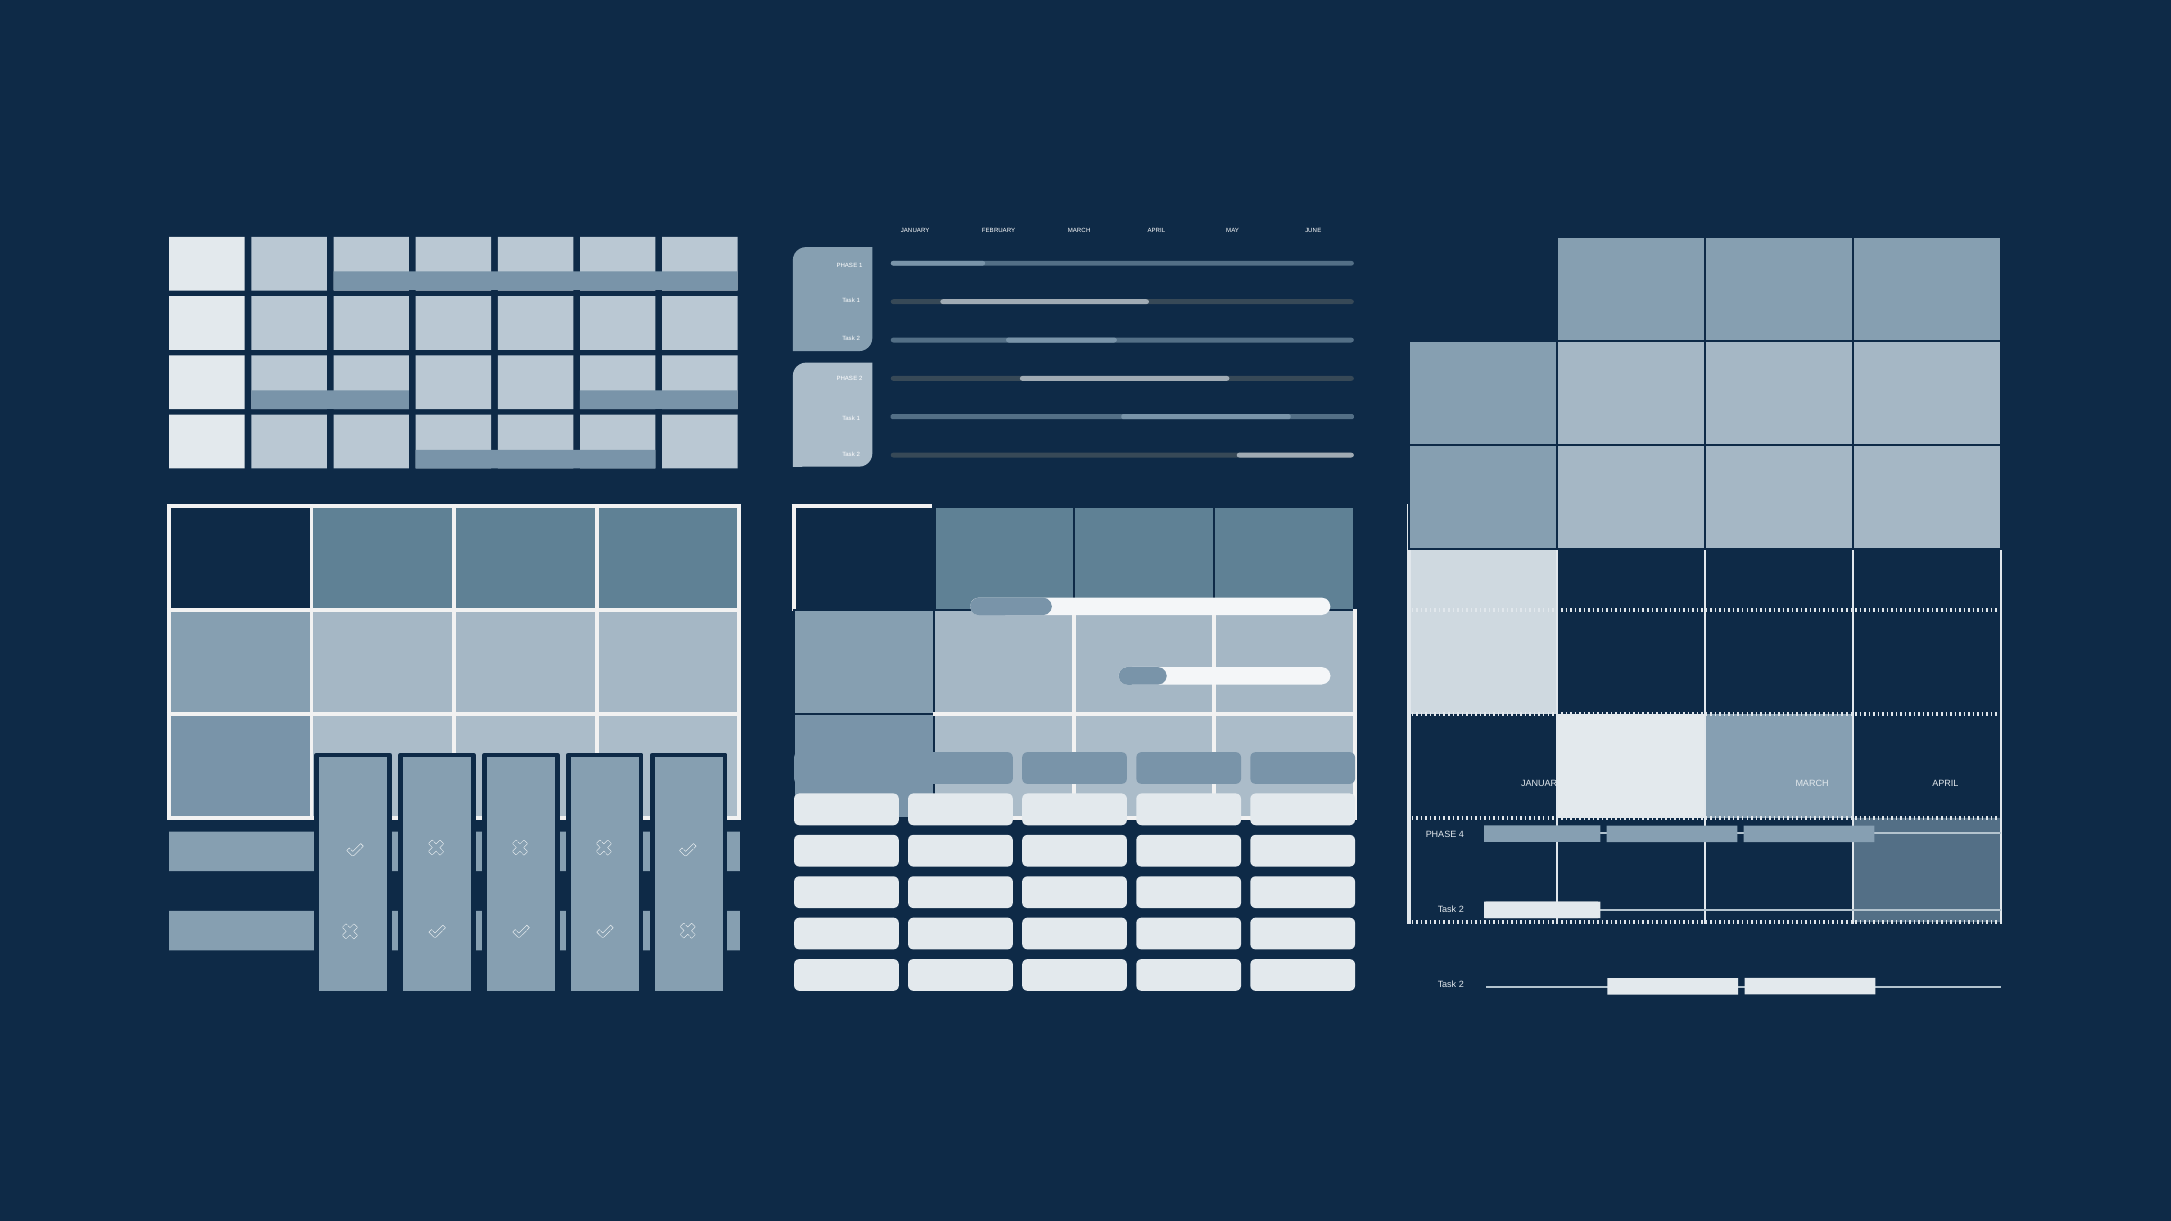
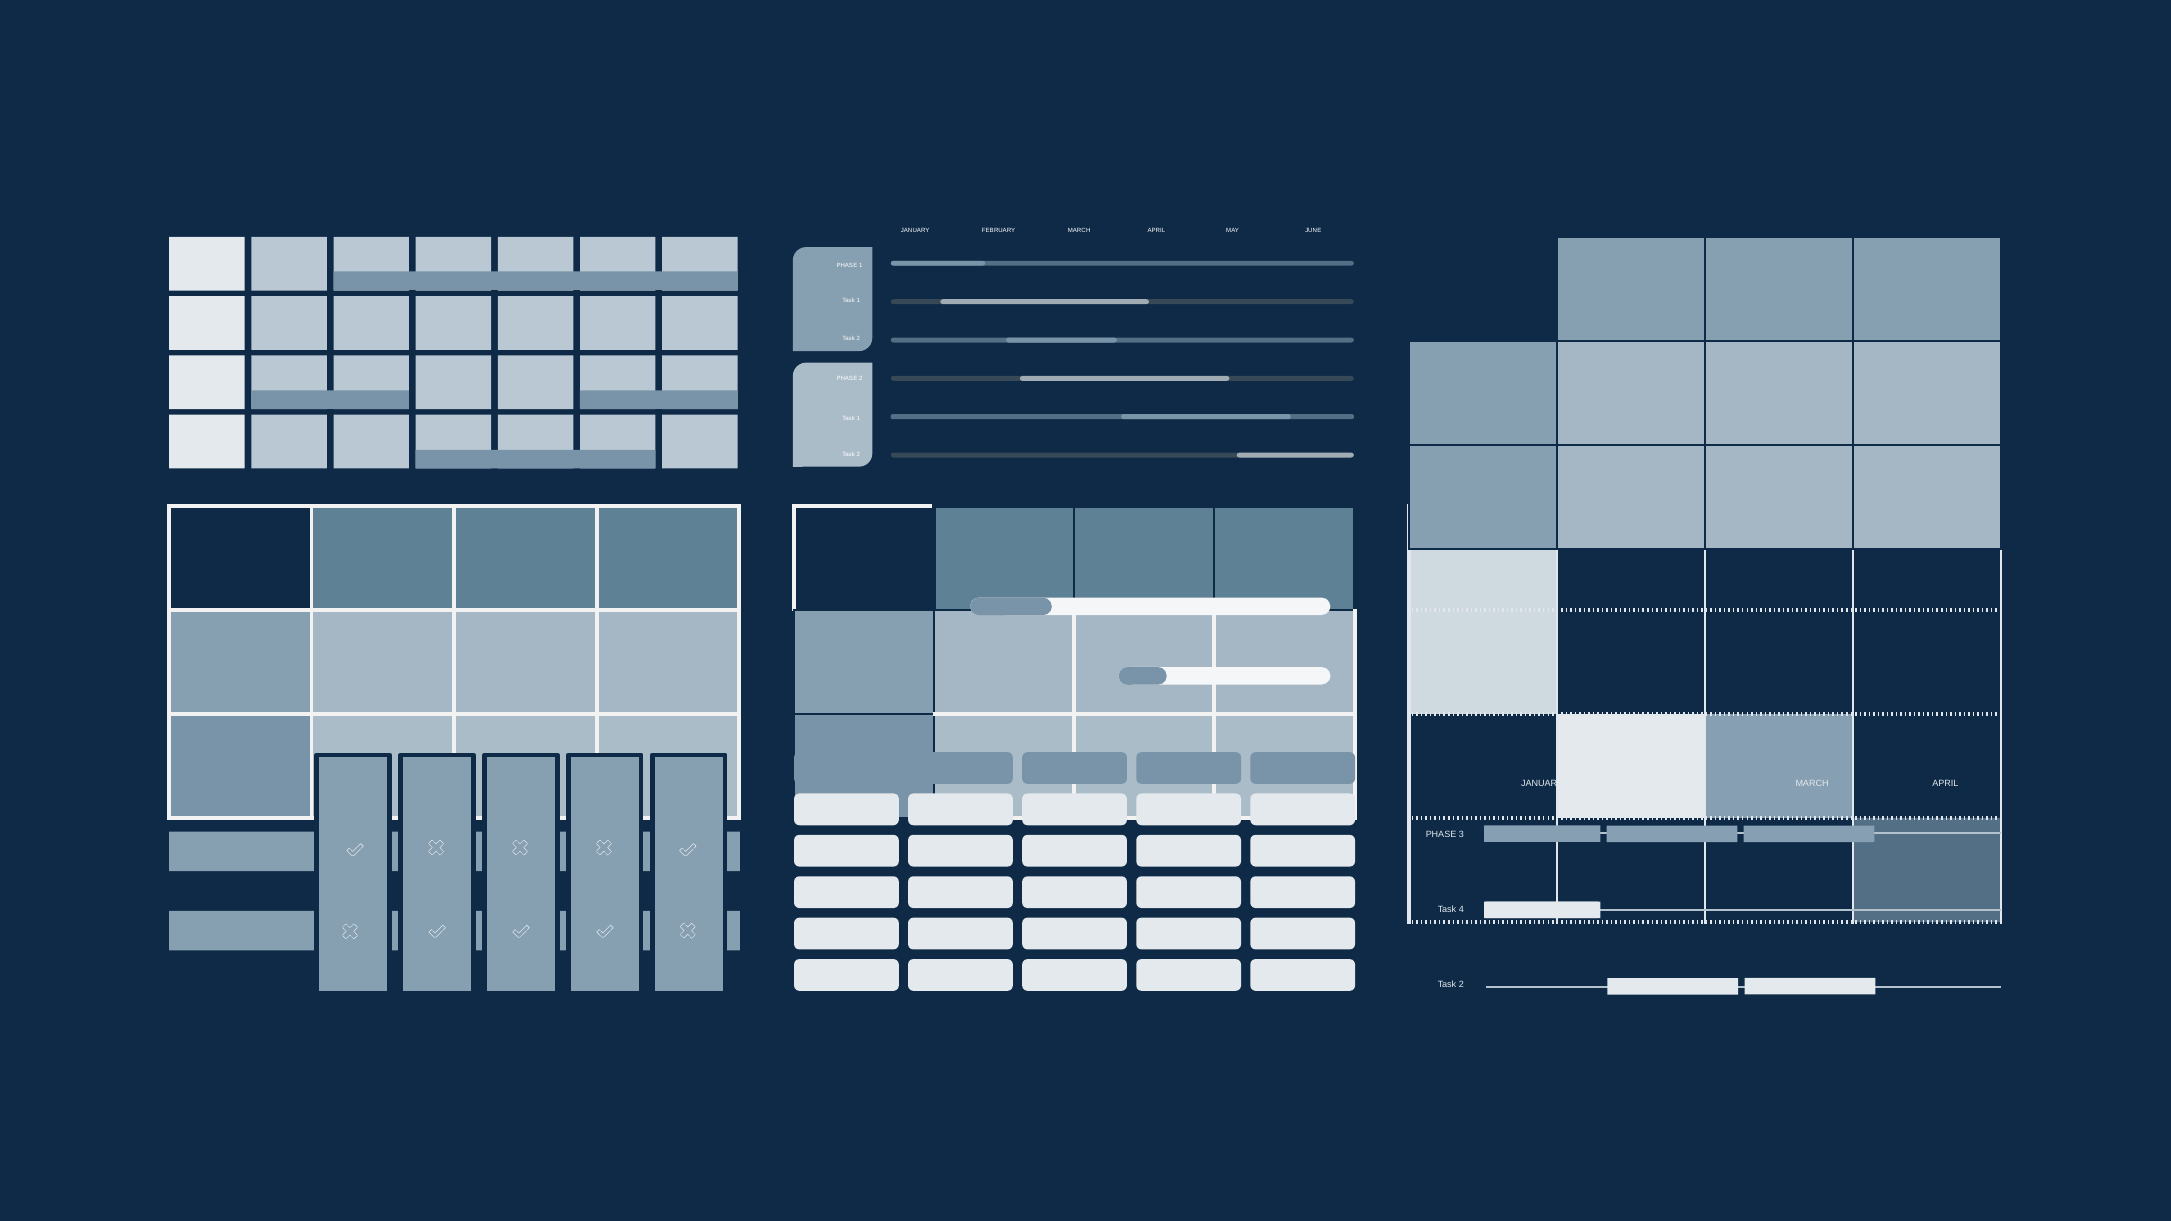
4: 4 -> 3 (1461, 834)
2: 2 -> 4 (1461, 909)
